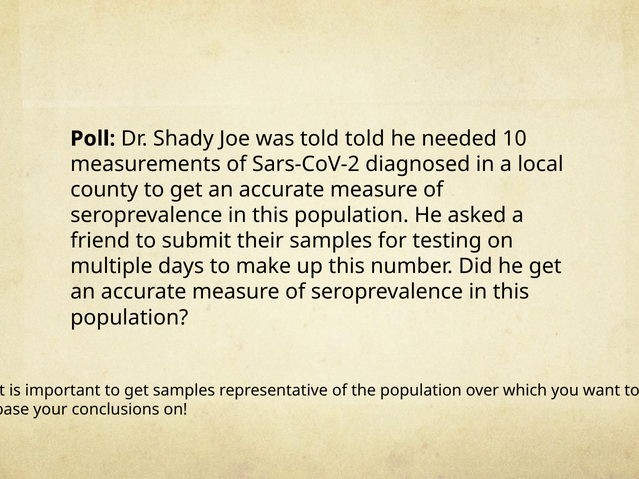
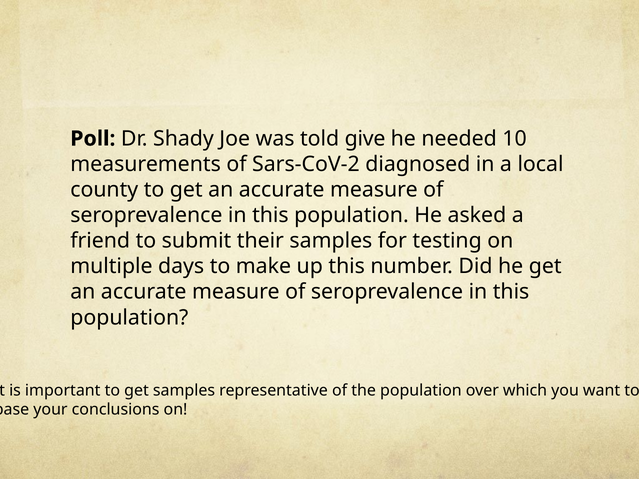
told told: told -> give (365, 139)
